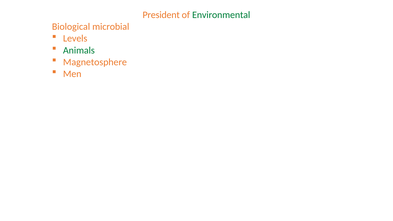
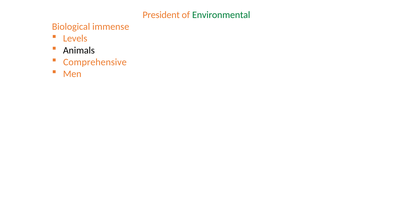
microbial: microbial -> immense (111, 27)
Animals colour: green -> black (79, 50)
Magnetosphere: Magnetosphere -> Comprehensive (95, 62)
